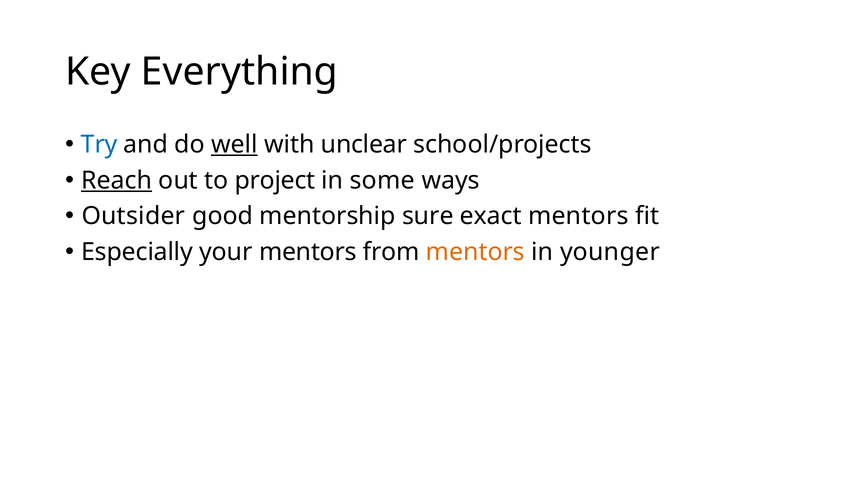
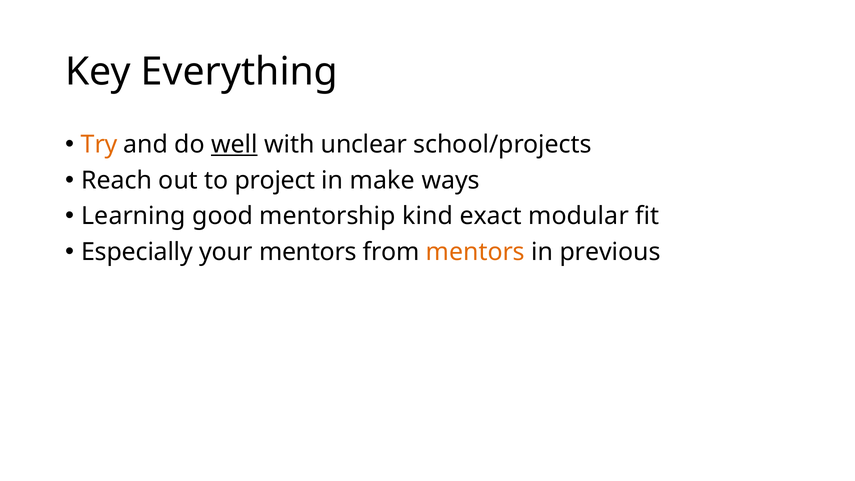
Try colour: blue -> orange (99, 145)
Reach underline: present -> none (117, 180)
some: some -> make (382, 180)
Outsider: Outsider -> Learning (133, 216)
sure: sure -> kind (428, 216)
exact mentors: mentors -> modular (578, 216)
younger: younger -> previous (610, 252)
